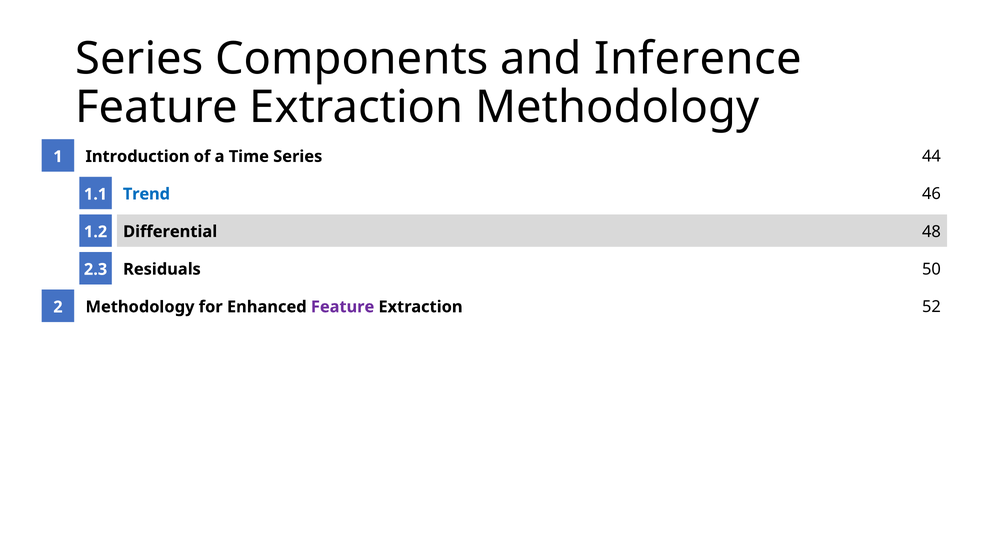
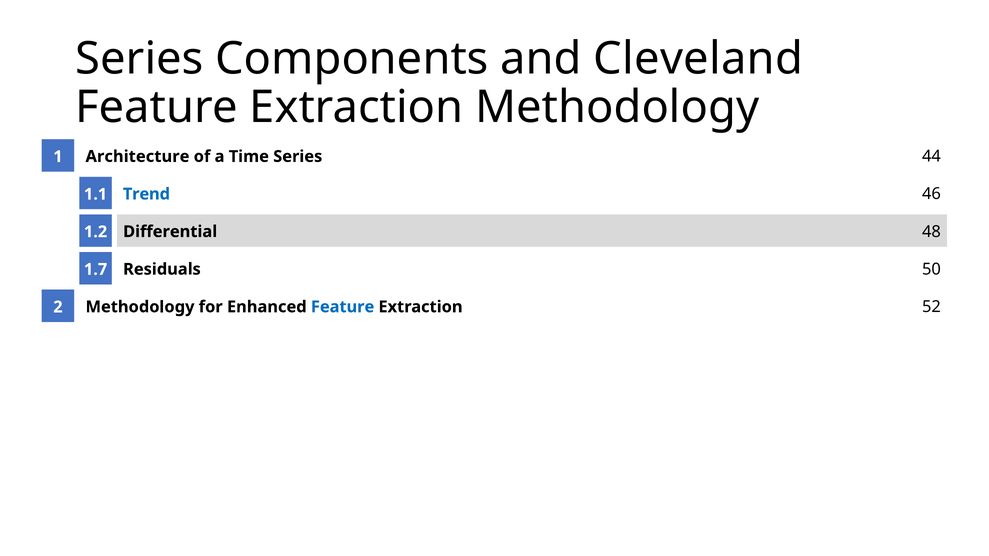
Inference: Inference -> Cleveland (698, 59)
Introduction: Introduction -> Architecture (137, 157)
2.3: 2.3 -> 1.7 (96, 270)
Feature colour: purple -> blue (343, 307)
